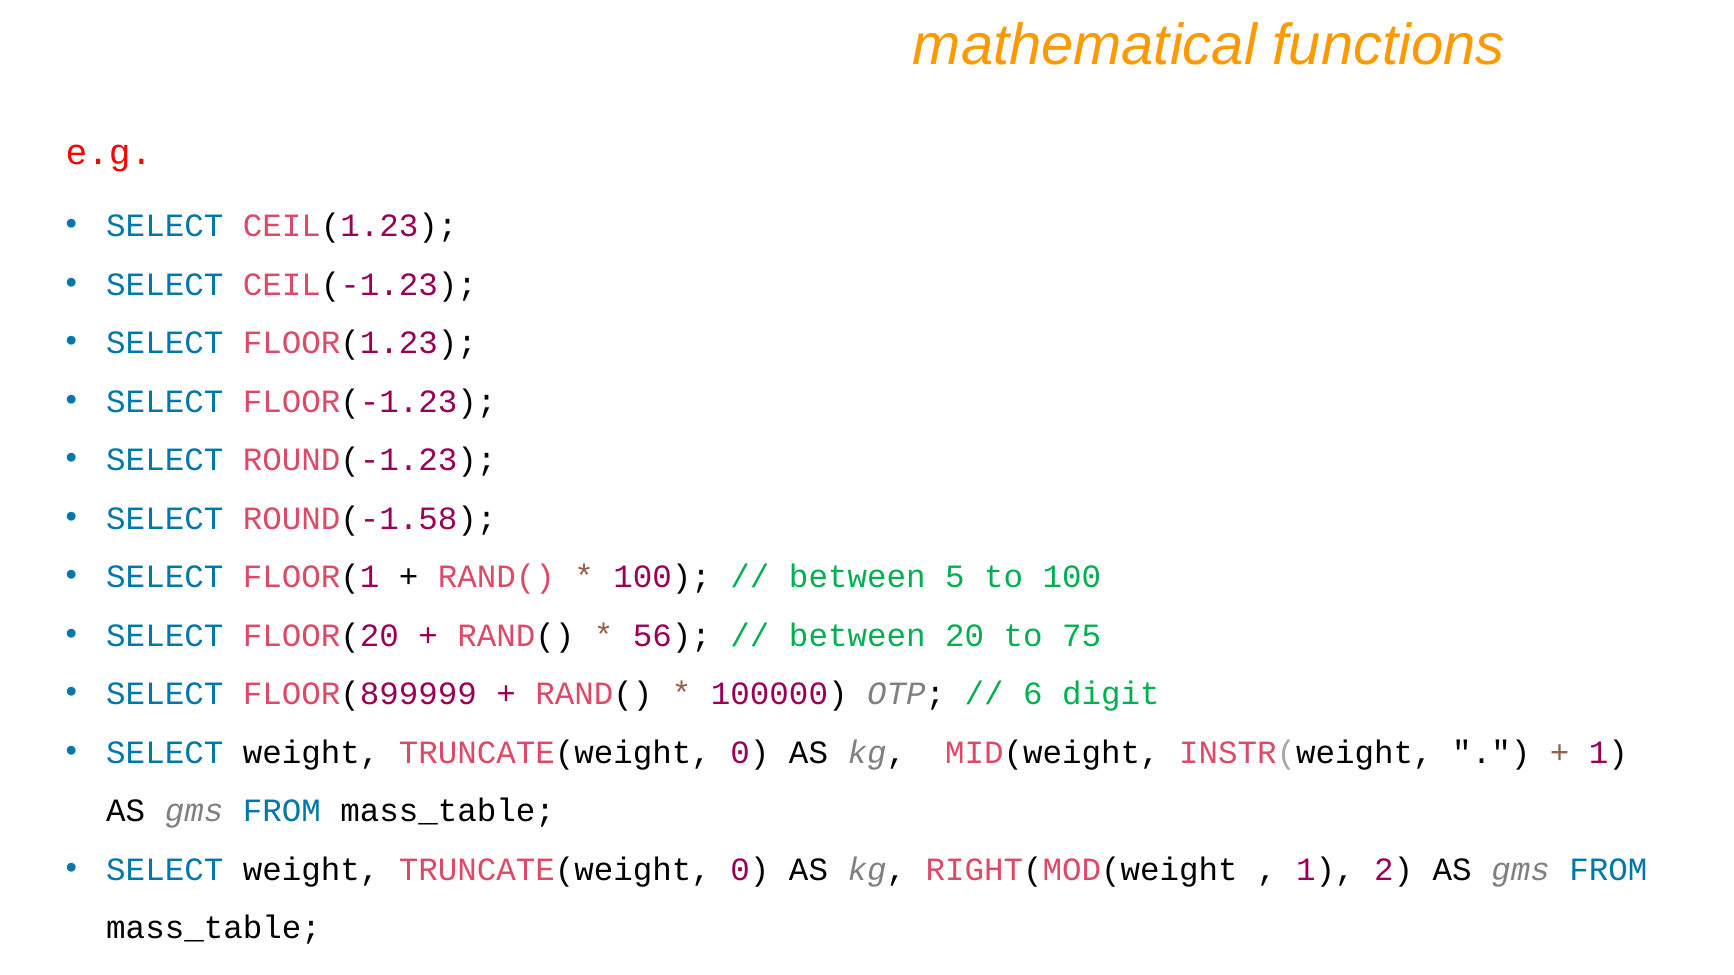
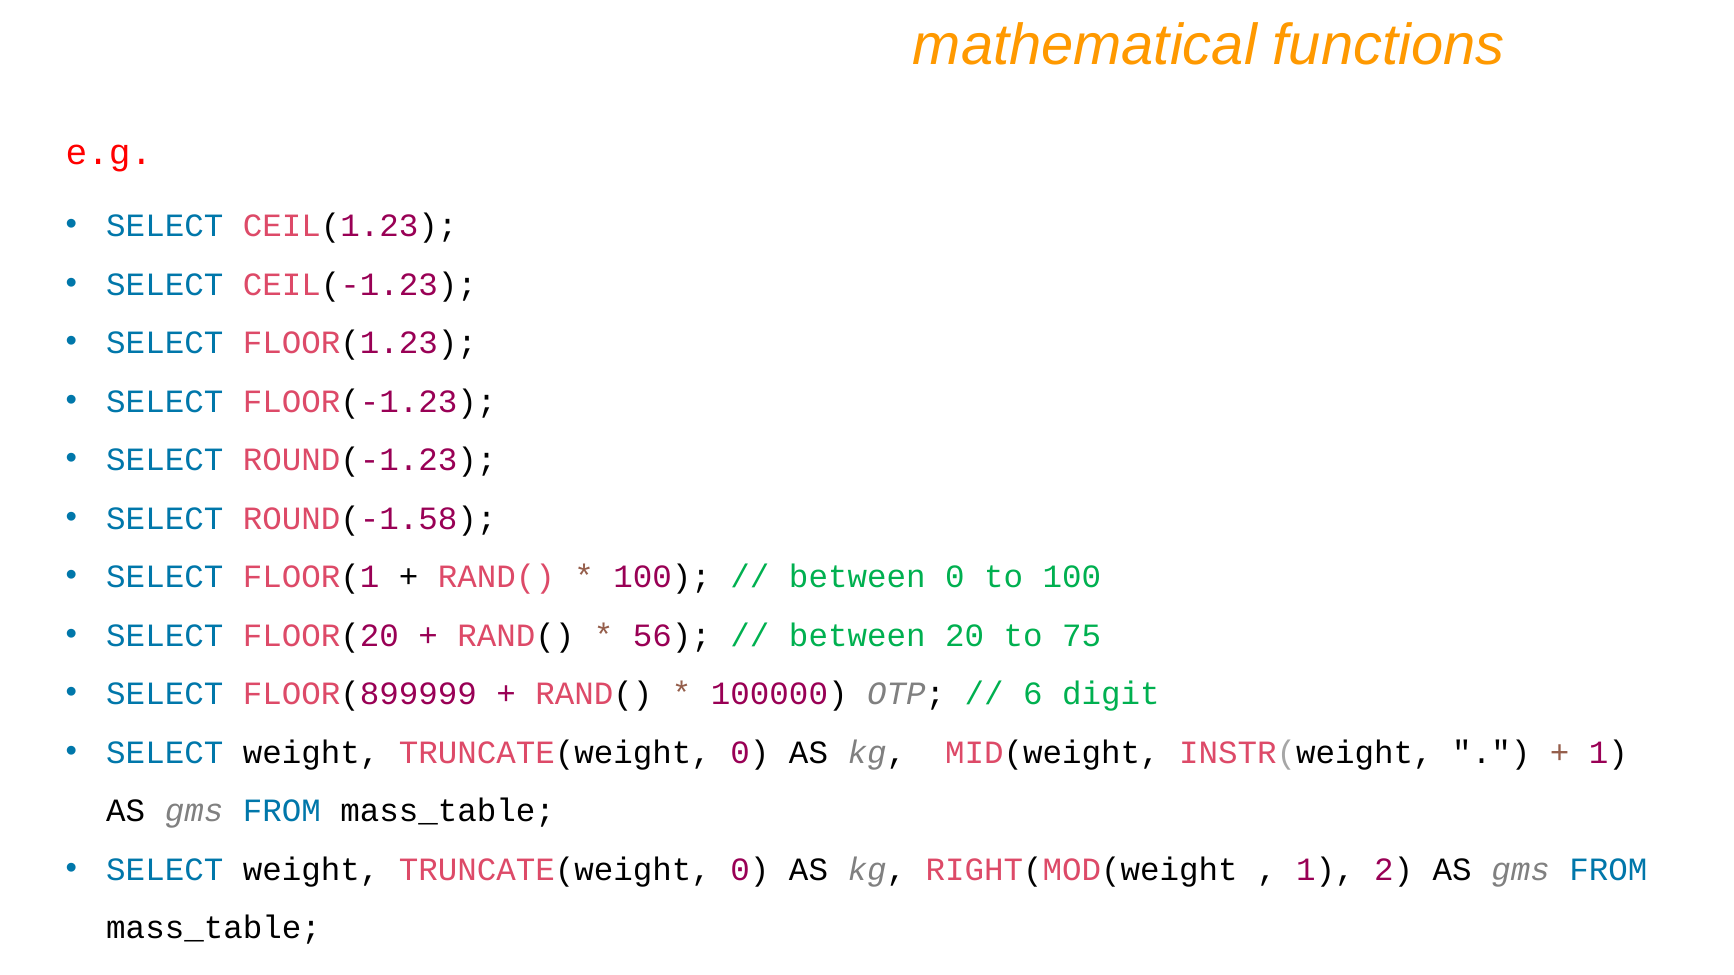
between 5: 5 -> 0 (955, 577)
